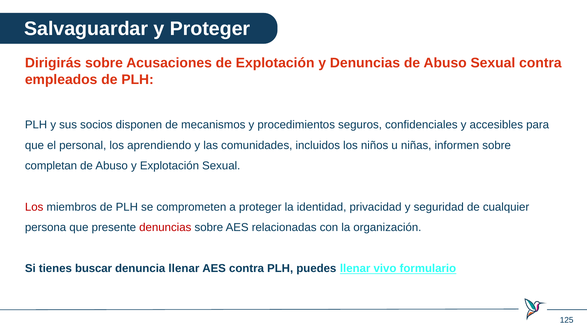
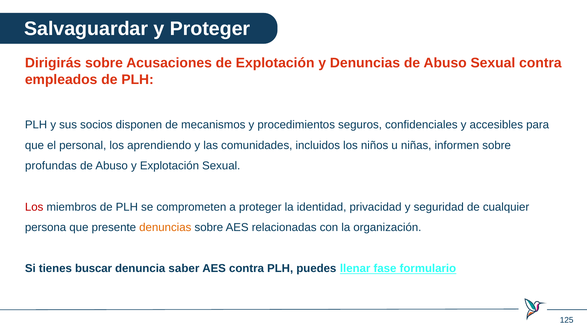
completan: completan -> profundas (51, 166)
denuncias colour: red -> orange (165, 228)
denuncia llenar: llenar -> saber (184, 269)
vivo: vivo -> fase (385, 269)
